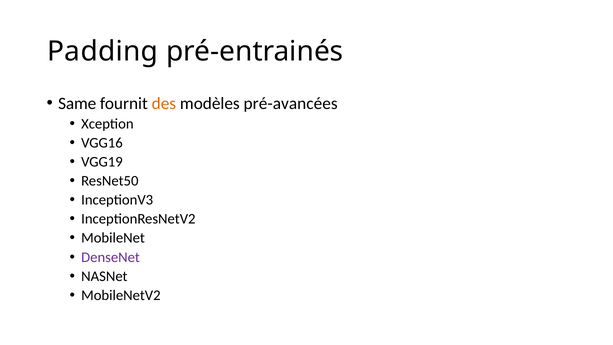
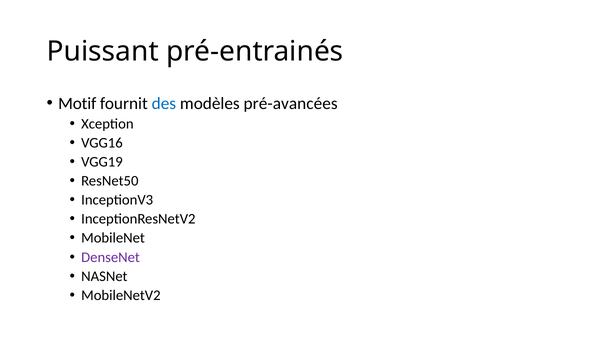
Padding: Padding -> Puissant (103, 51)
Same: Same -> Motif (77, 103)
des colour: orange -> blue (164, 103)
